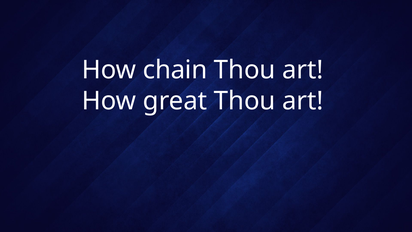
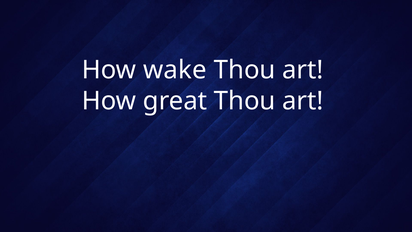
chain: chain -> wake (175, 70)
